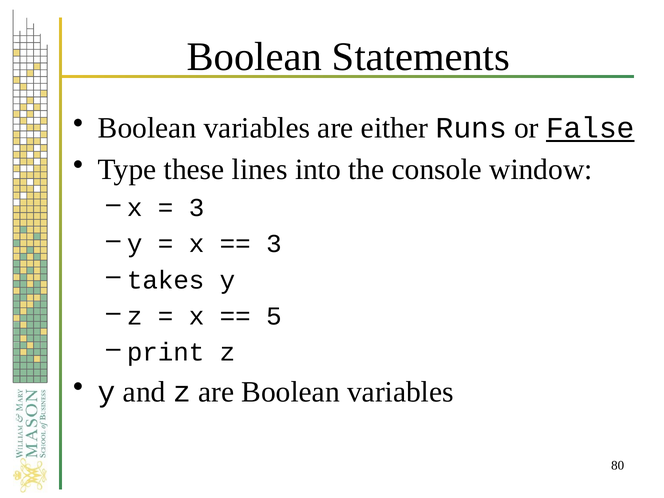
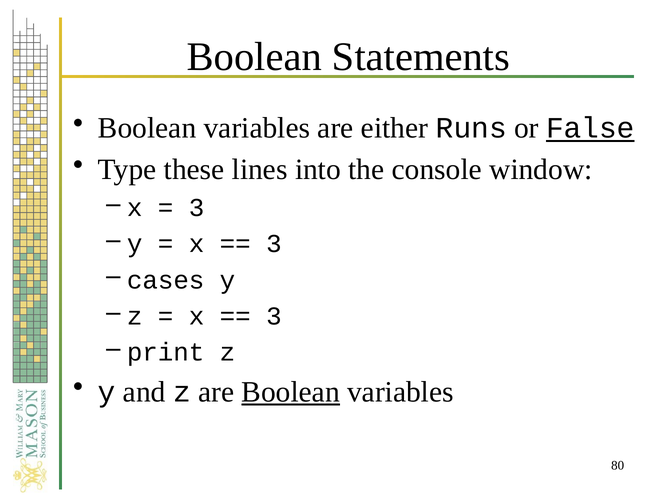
takes: takes -> cases (166, 280)
5: 5 -> 3 (274, 316)
Boolean underline: none -> present (291, 392)
